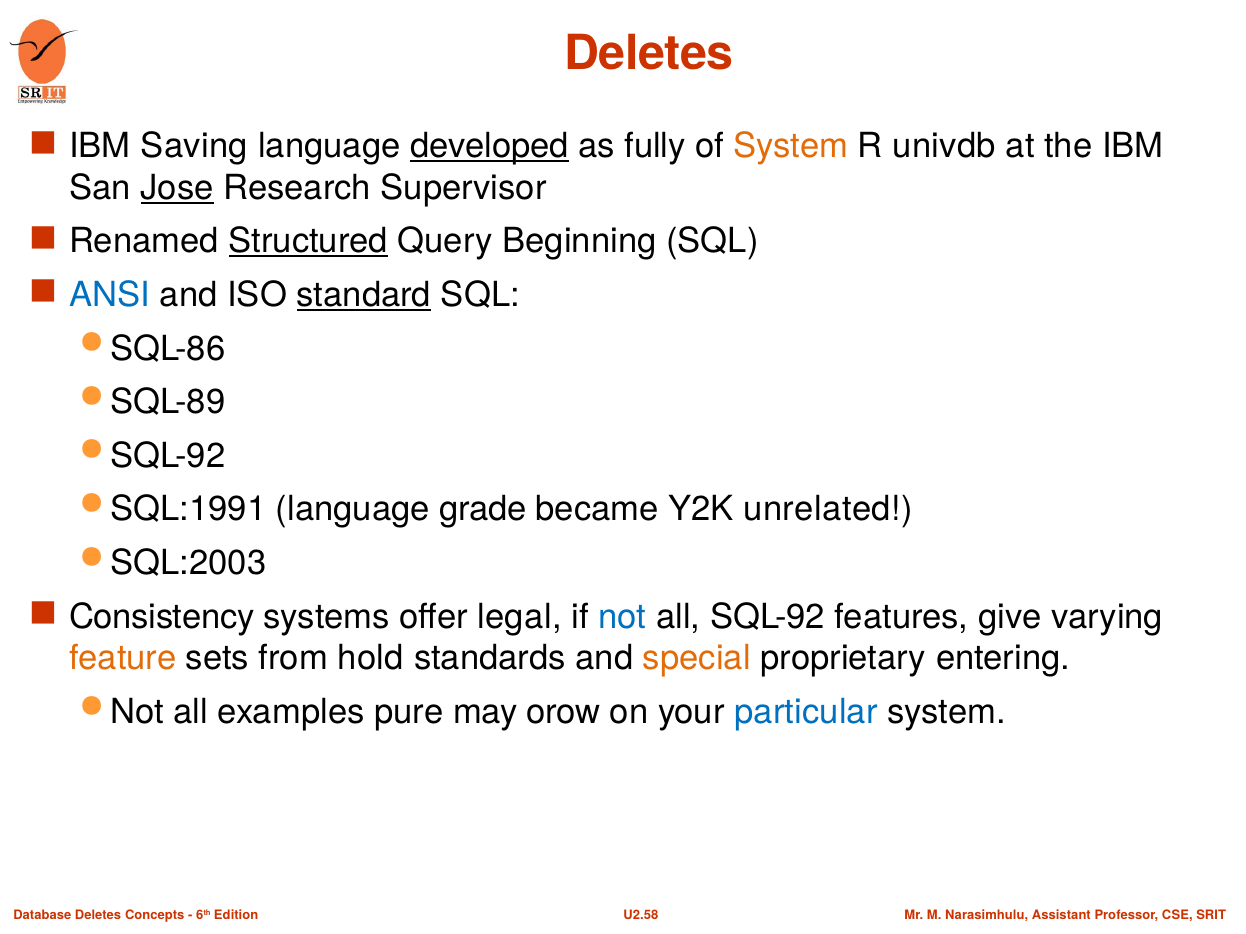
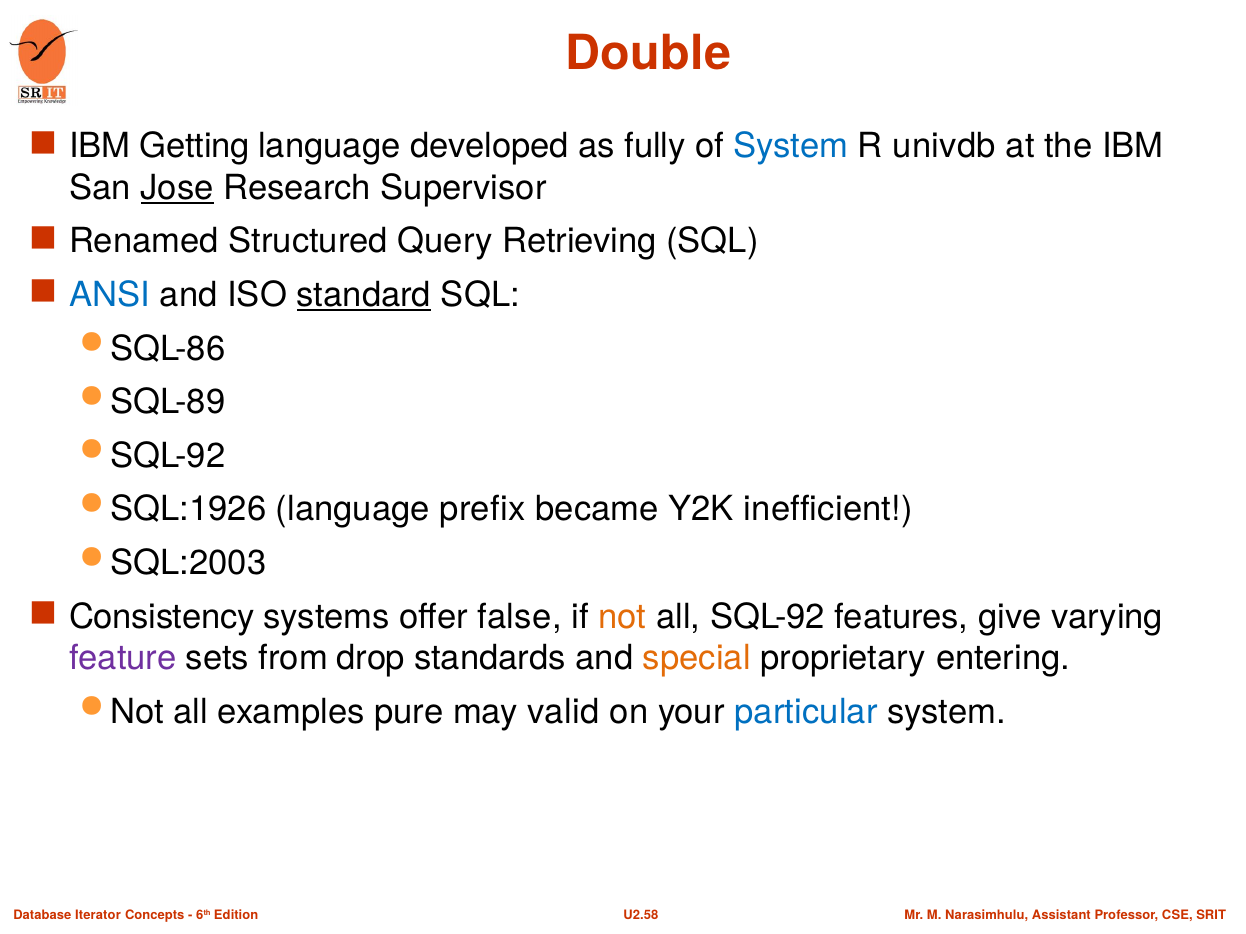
Deletes: Deletes -> Double (649, 53)
Saving: Saving -> Getting (195, 146)
developed underline: present -> none (490, 146)
System colour: orange -> blue (791, 146)
Structured underline: present -> none (308, 241)
Beginning: Beginning -> Retrieving (580, 241)
SQL:1991: SQL:1991 -> SQL:1926 (188, 510)
grade: grade -> prefix (483, 510)
unrelated: unrelated -> inefficient (828, 510)
legal: legal -> false (520, 617)
not colour: blue -> orange (623, 617)
feature colour: orange -> purple (123, 659)
hold: hold -> drop (371, 659)
orow: orow -> valid (564, 712)
Deletes: Deletes -> Iterator (98, 916)
